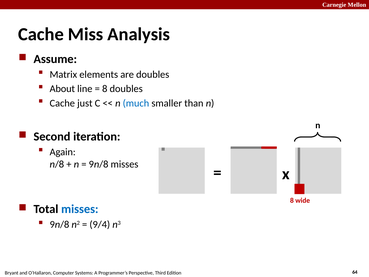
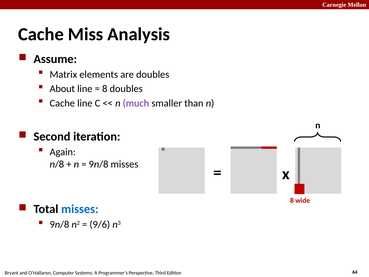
Cache just: just -> line (85, 103)
much colour: blue -> purple (136, 103)
9/4: 9/4 -> 9/6 (100, 224)
